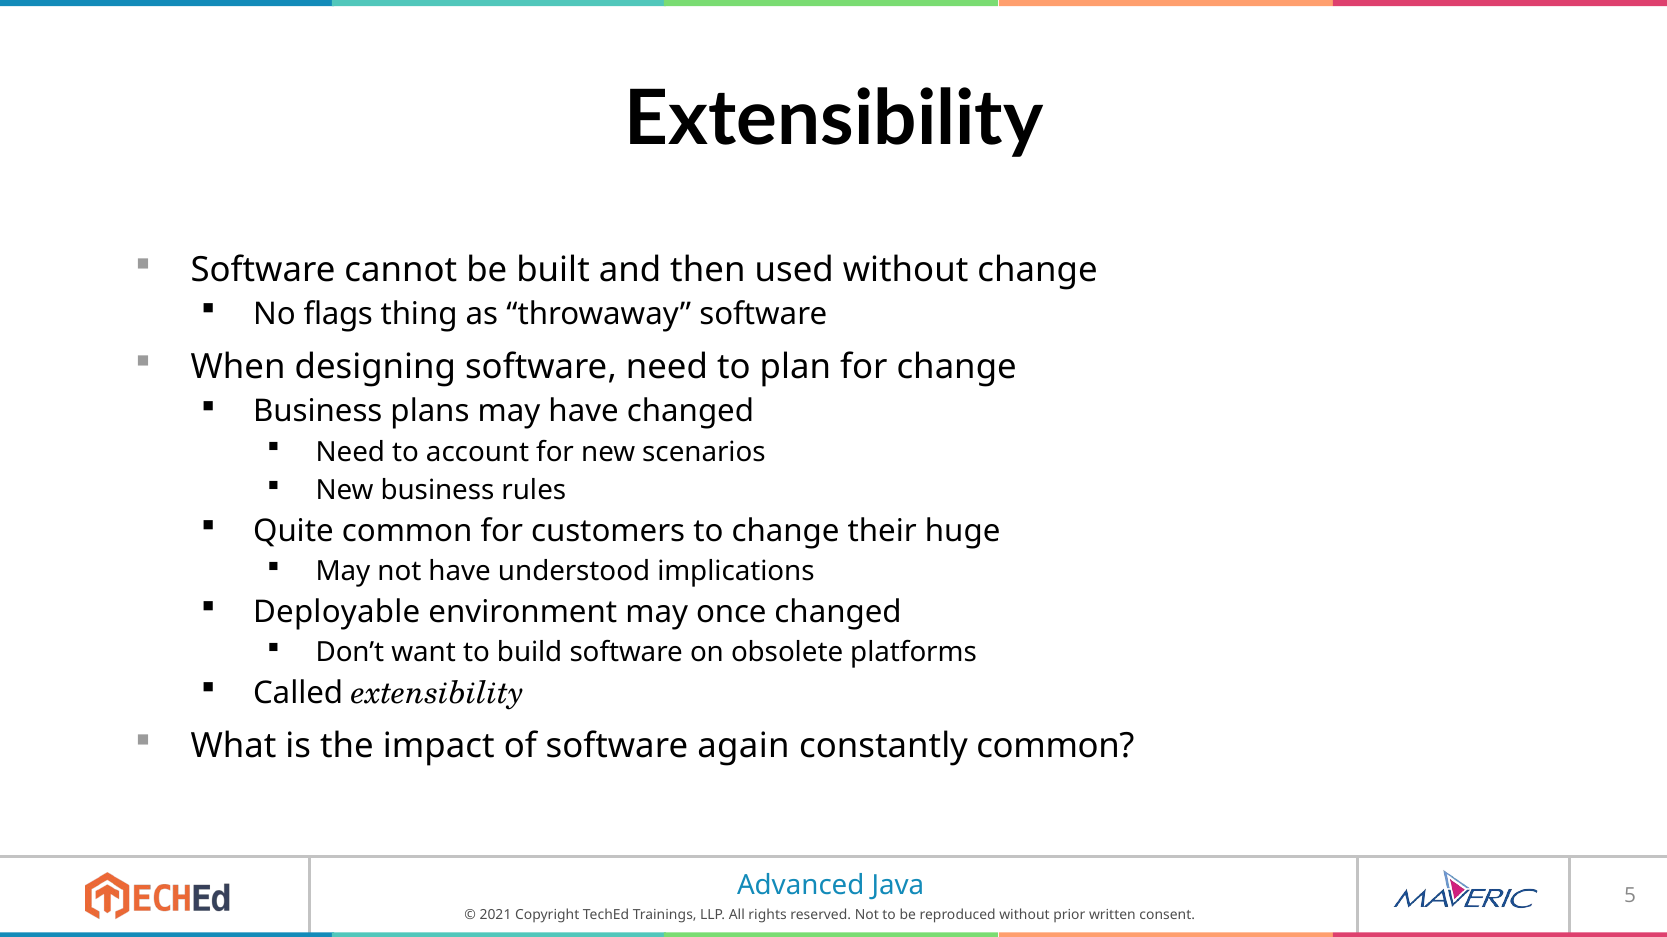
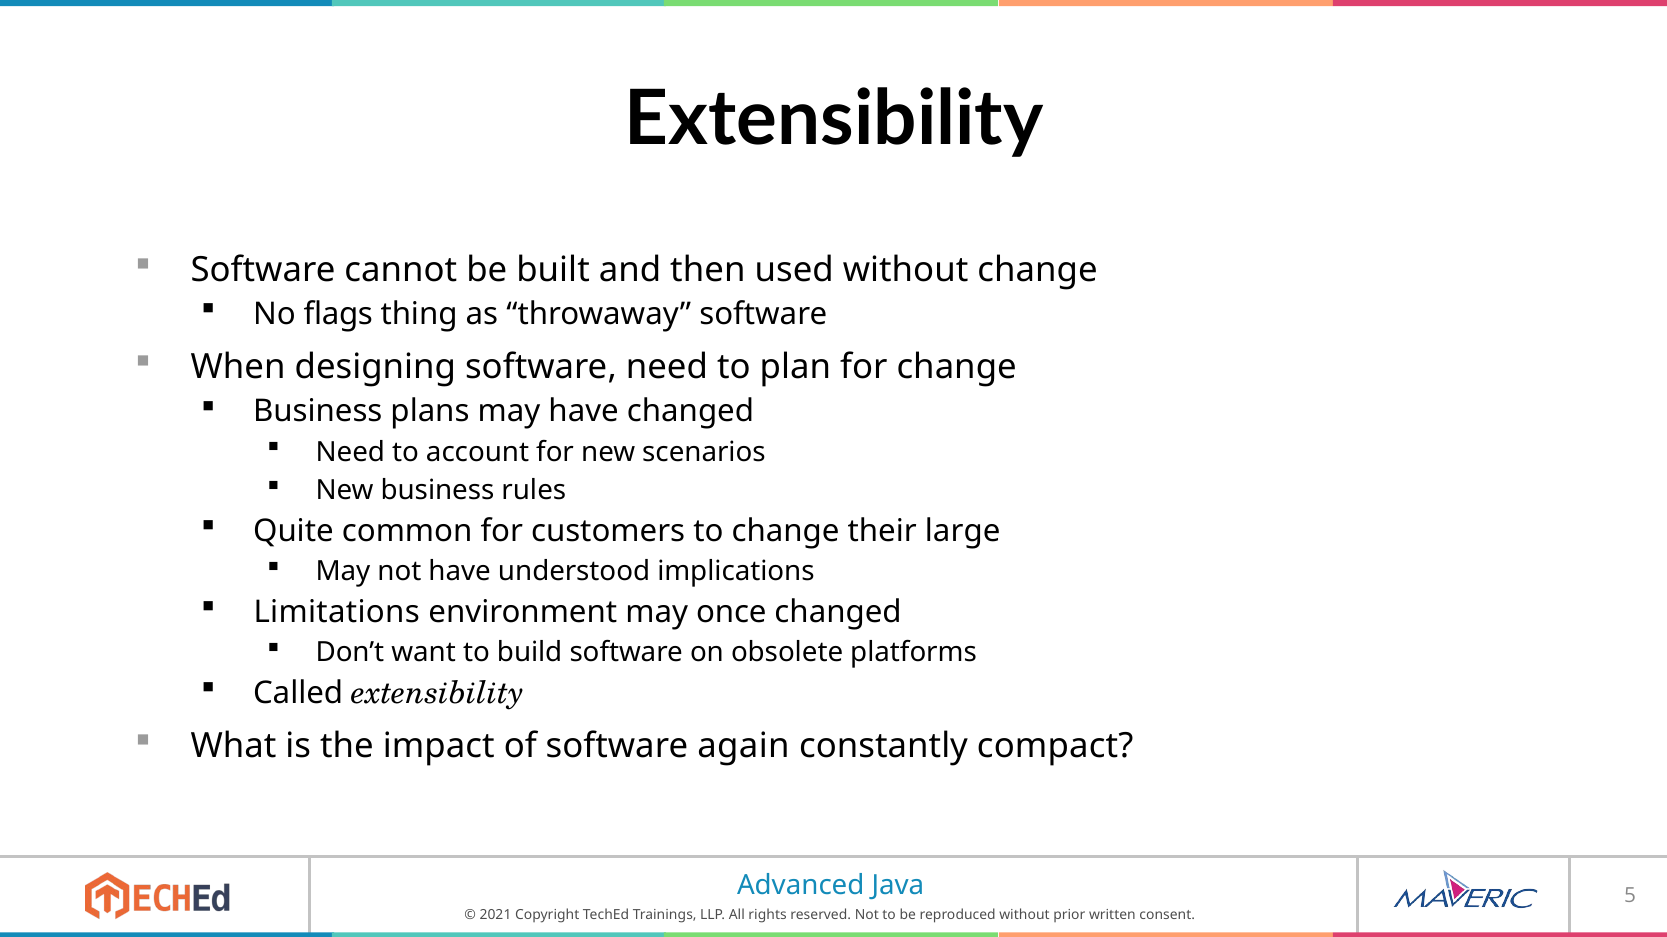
huge: huge -> large (963, 531)
Deployable: Deployable -> Limitations (337, 613)
constantly common: common -> compact (1055, 747)
